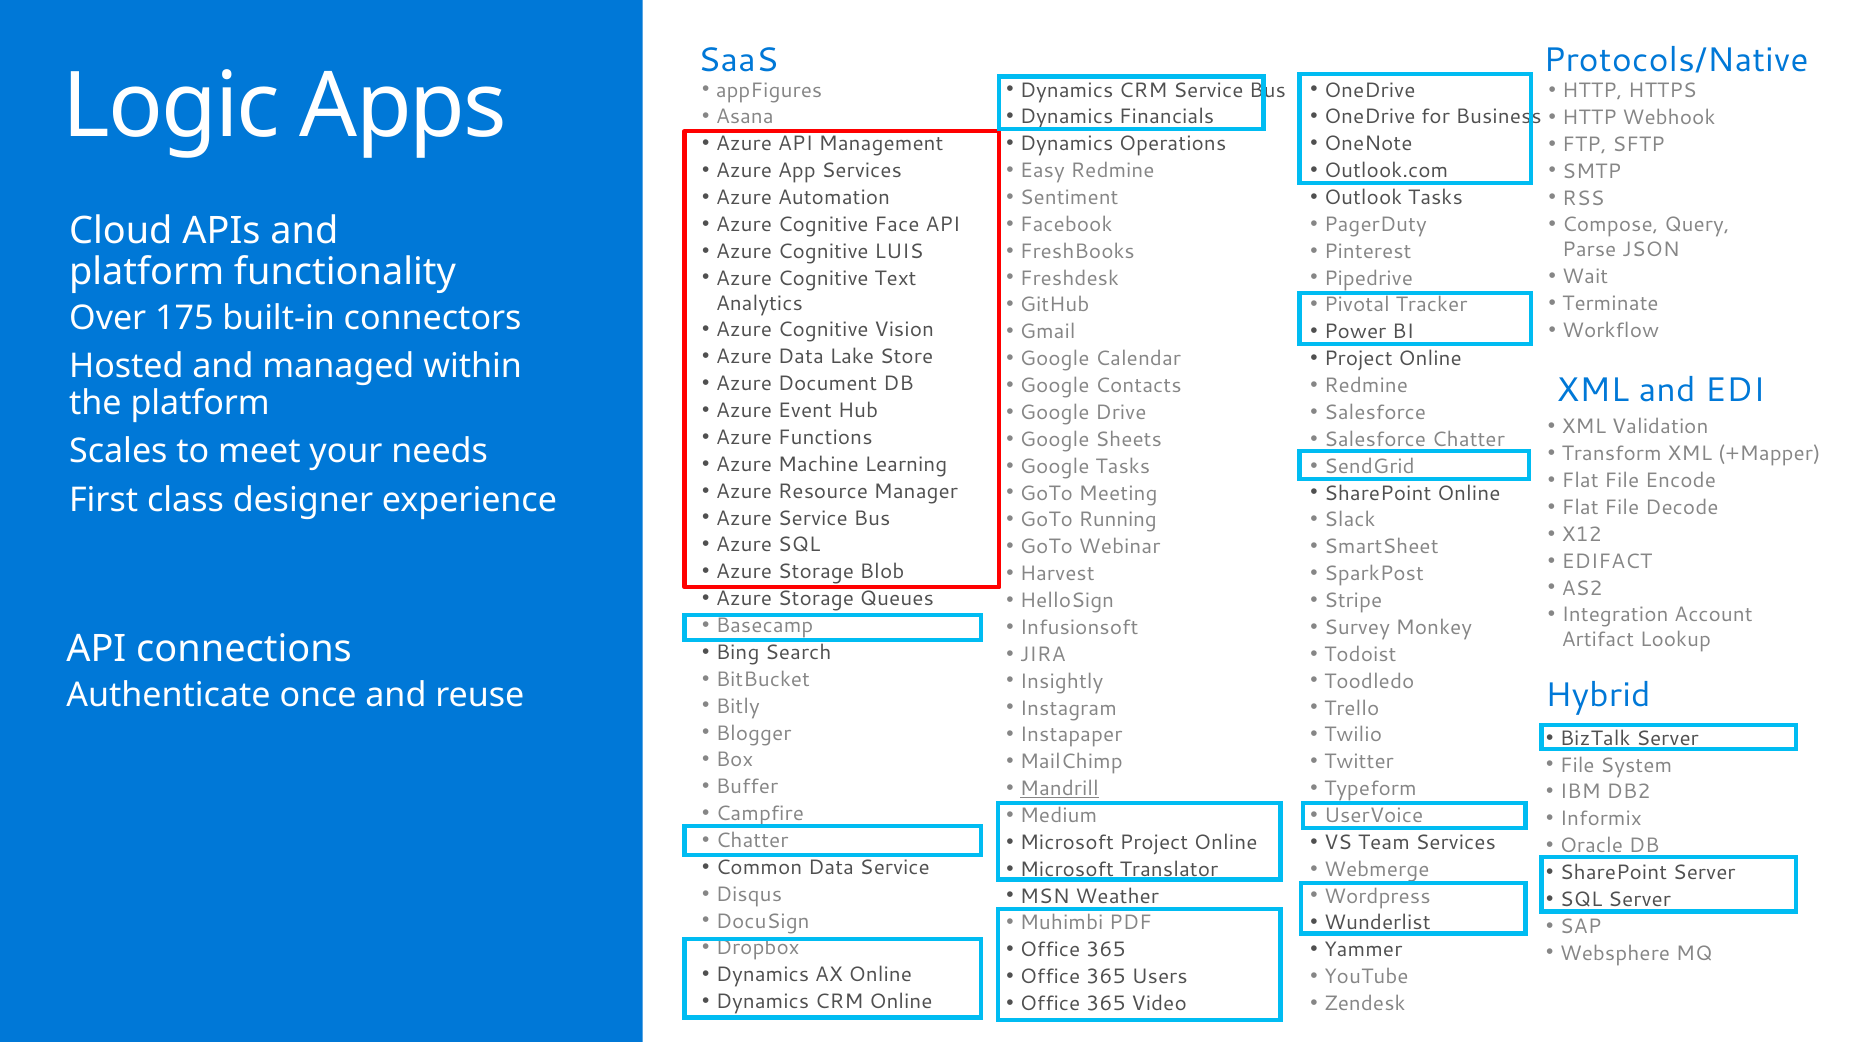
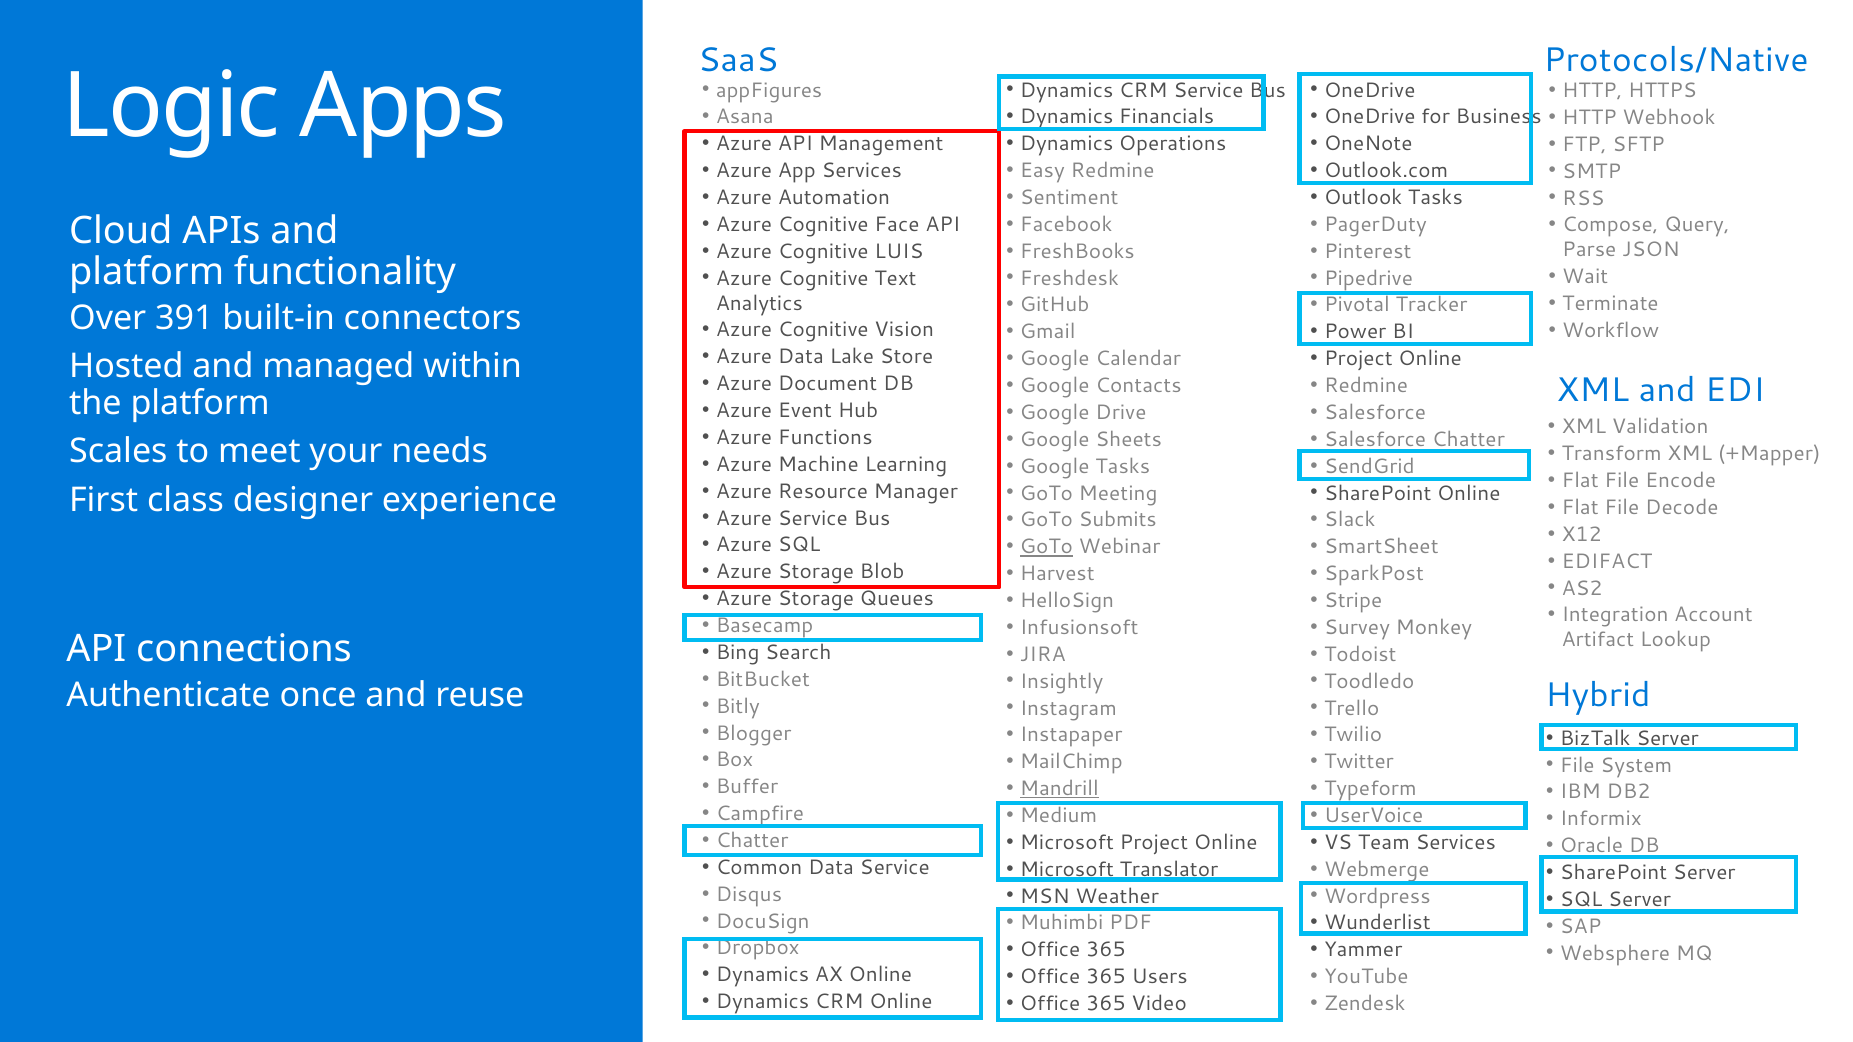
175: 175 -> 391 (184, 318)
Running: Running -> Submits (1118, 520)
GoTo underline: none -> present (1046, 547)
